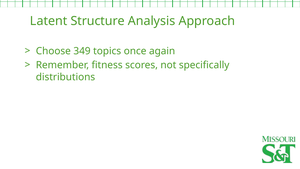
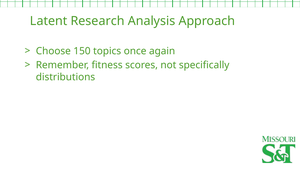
Structure: Structure -> Research (98, 21)
349: 349 -> 150 (82, 51)
